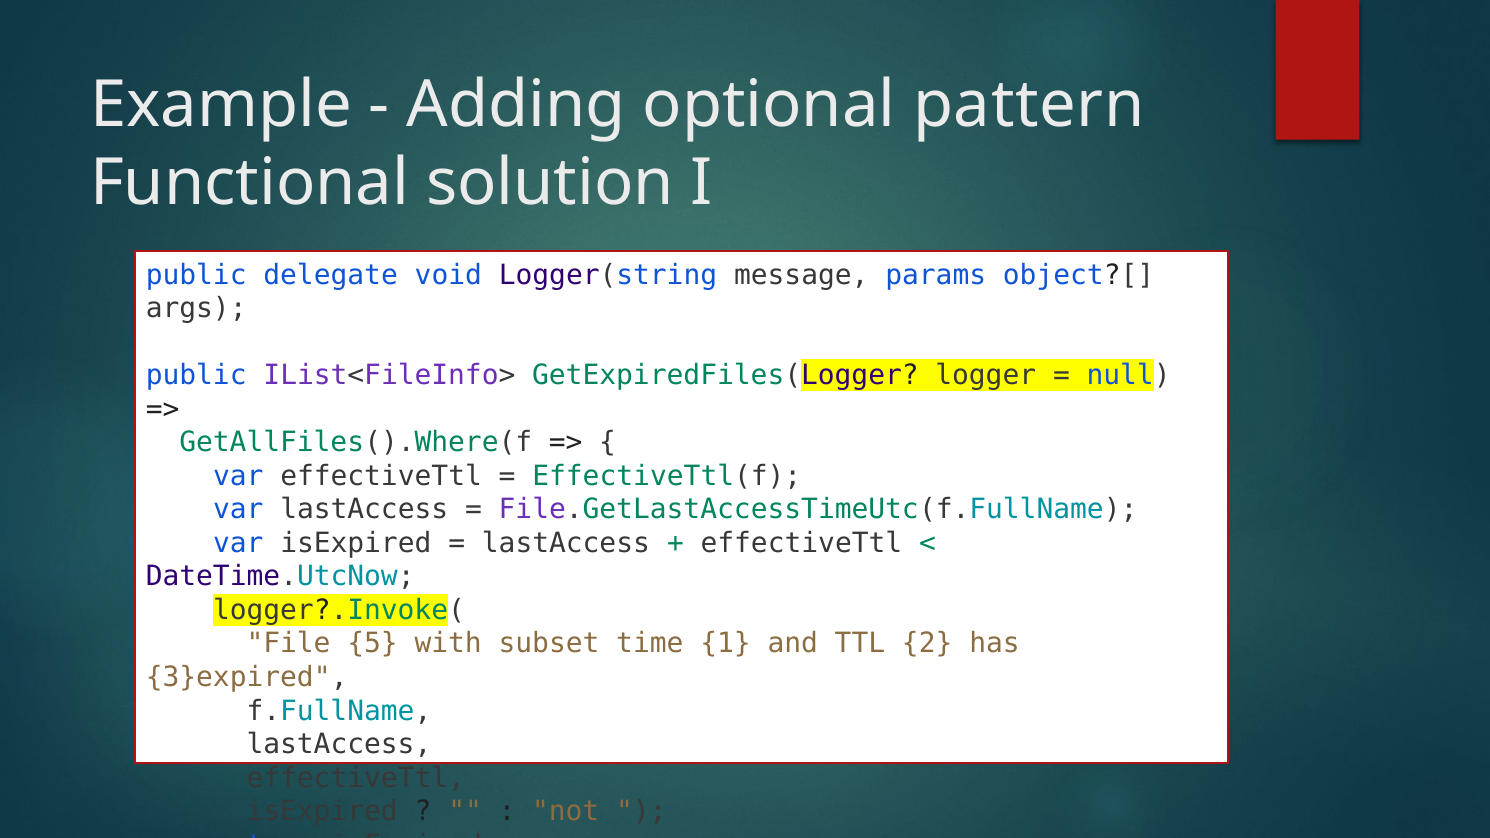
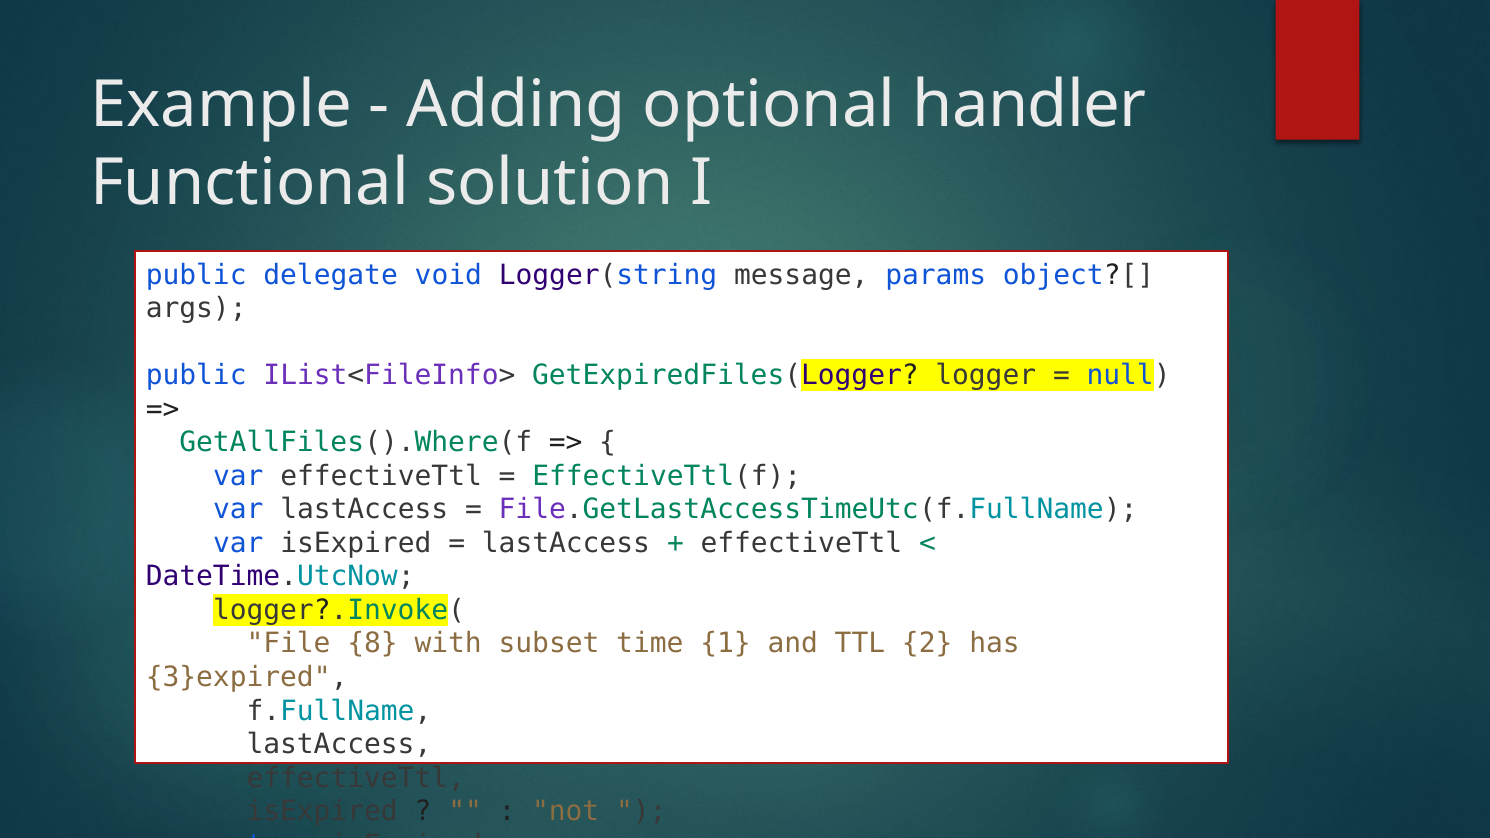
pattern: pattern -> handler (1030, 105)
5: 5 -> 8 (373, 644)
